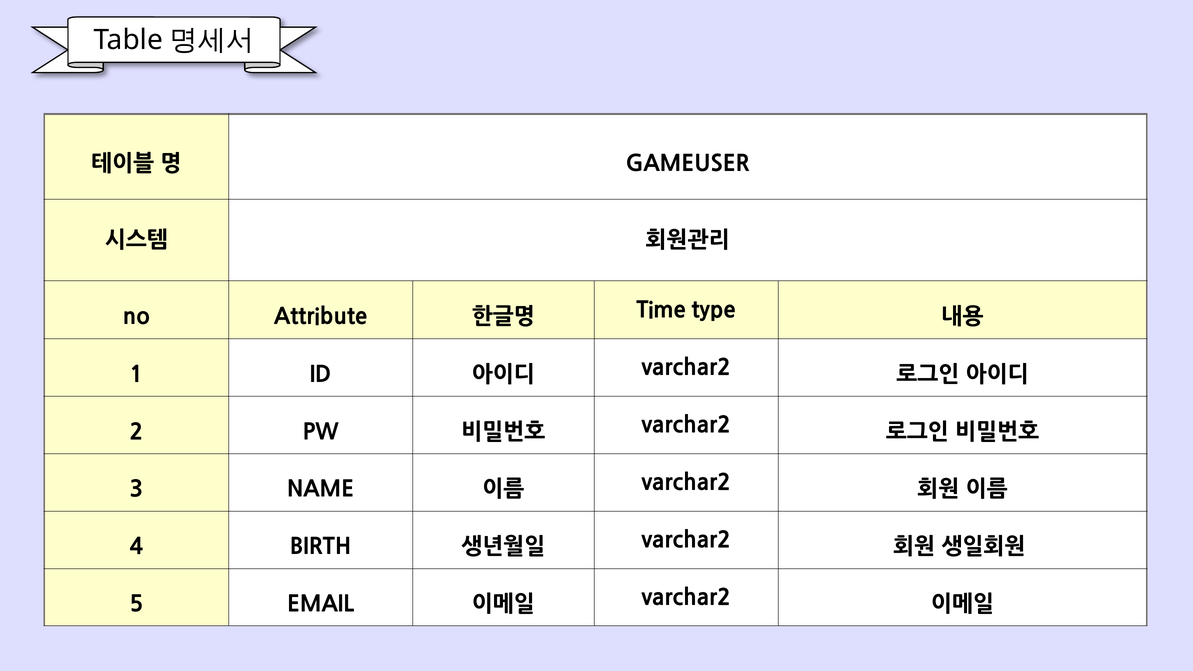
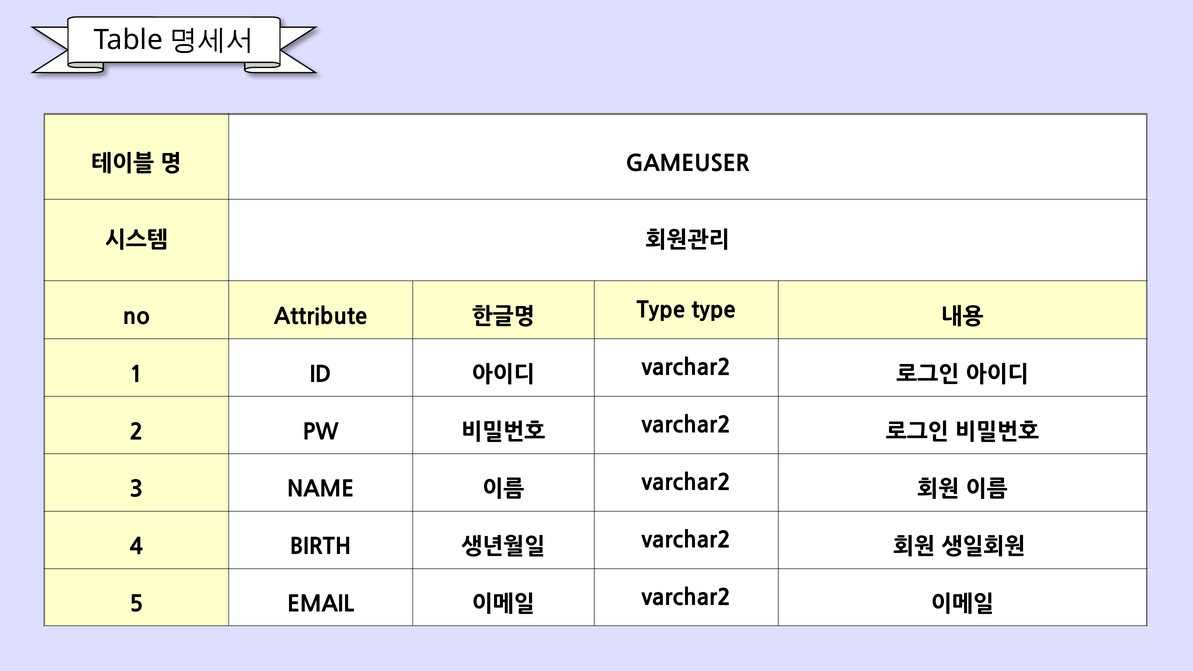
Time: Time -> Type (661, 310)
